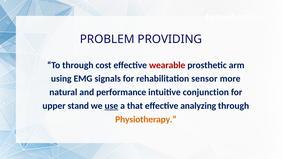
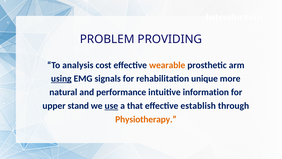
To through: through -> analysis (78, 65)
wearable colour: red -> orange (167, 65)
using underline: none -> present (61, 79)
sensor: sensor -> unique (204, 79)
conjunction: conjunction -> information (206, 92)
analyzing: analyzing -> establish (198, 106)
